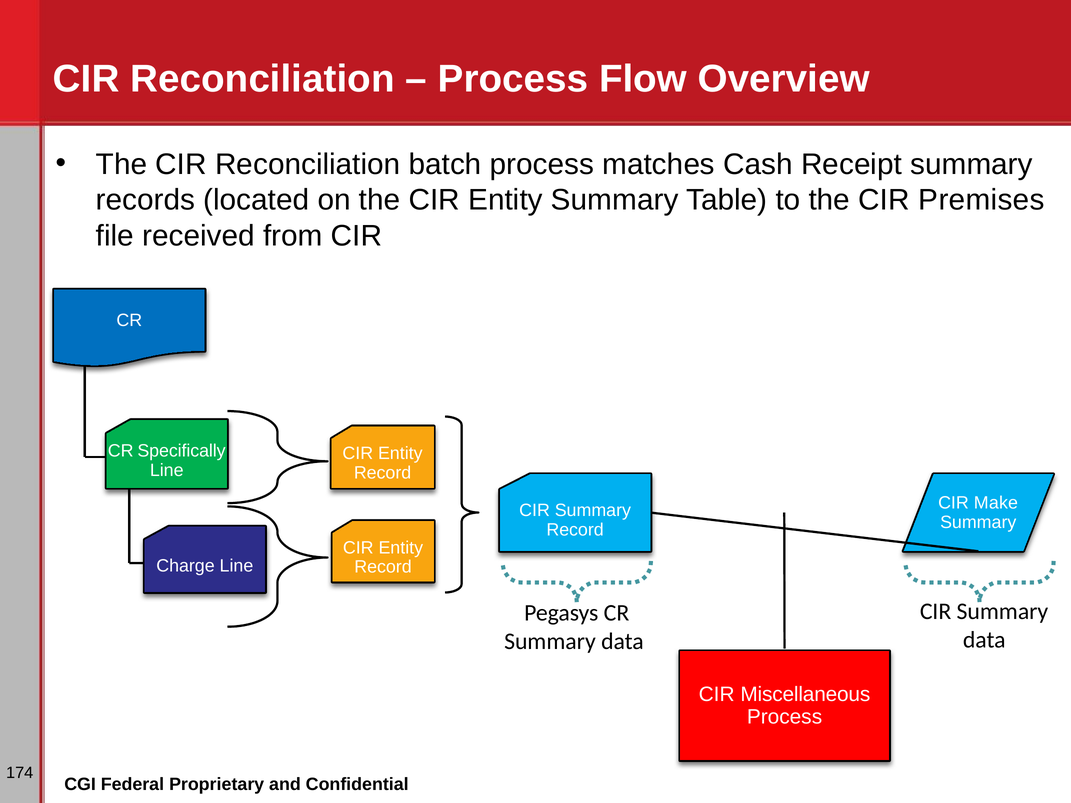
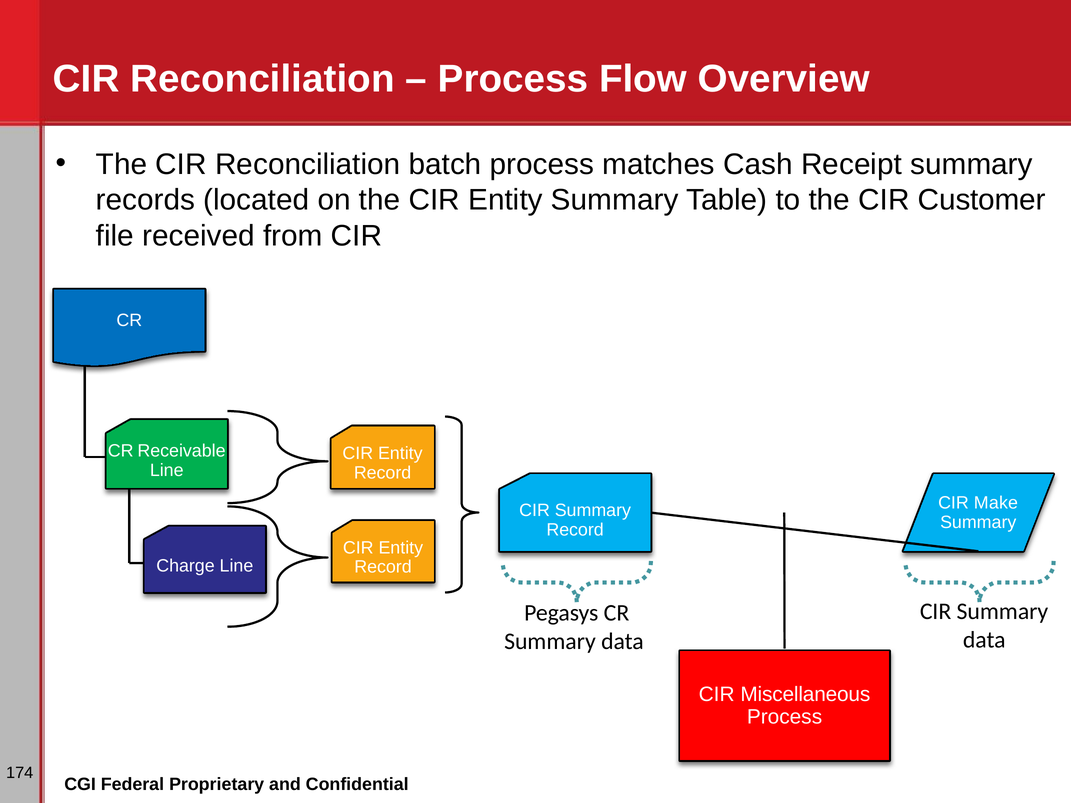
Premises: Premises -> Customer (982, 200)
Specifically: Specifically -> Receivable (181, 451)
